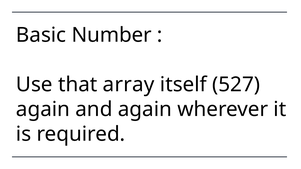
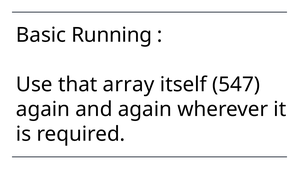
Number: Number -> Running (112, 35)
527: 527 -> 547 (236, 85)
